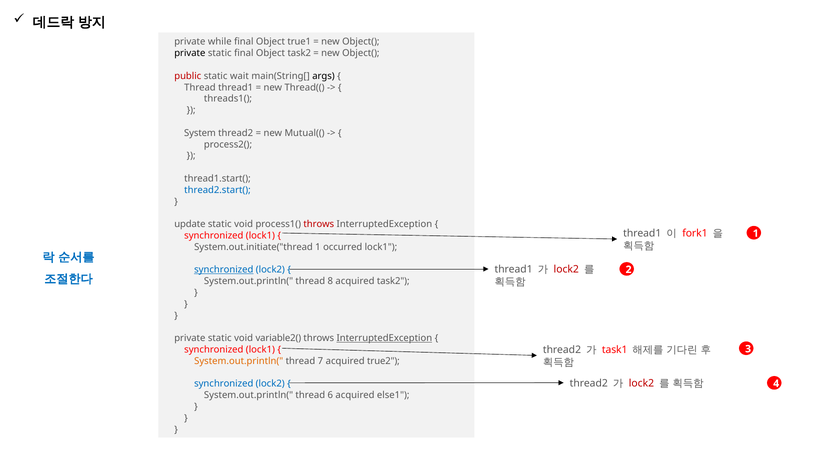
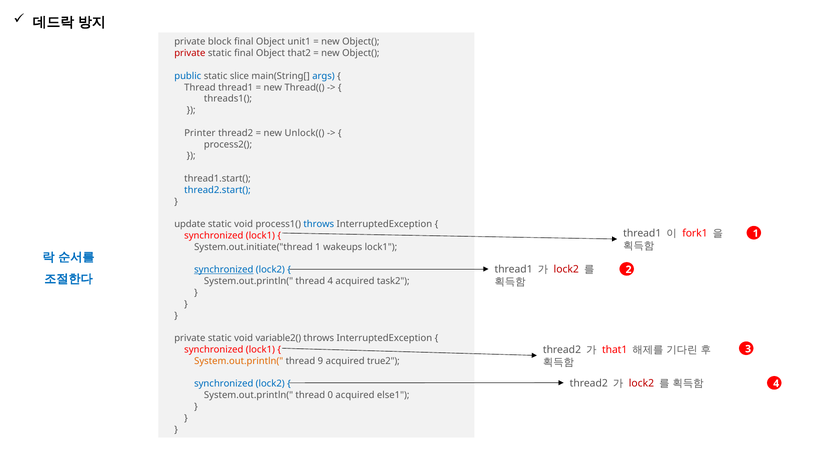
while: while -> block (220, 42)
true1: true1 -> unit1 (299, 42)
private colour: black -> red (190, 53)
Object task2: task2 -> that2 (299, 53)
public colour: red -> blue (188, 76)
wait: wait -> slice (239, 76)
args colour: black -> blue (323, 76)
System: System -> Printer (200, 133)
Mutual((: Mutual(( -> Unlock(( (304, 133)
throws colour: red -> blue (319, 224)
occurred: occurred -> wakeups (343, 247)
thread 8: 8 -> 4 (330, 281)
InterruptedException underline: present -> none (384, 338)
task1: task1 -> that1 (615, 350)
7: 7 -> 9 (320, 361)
6: 6 -> 0 (330, 395)
